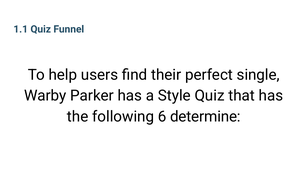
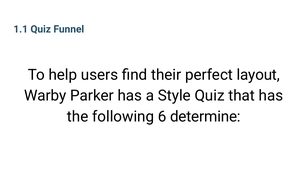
single: single -> layout (258, 75)
